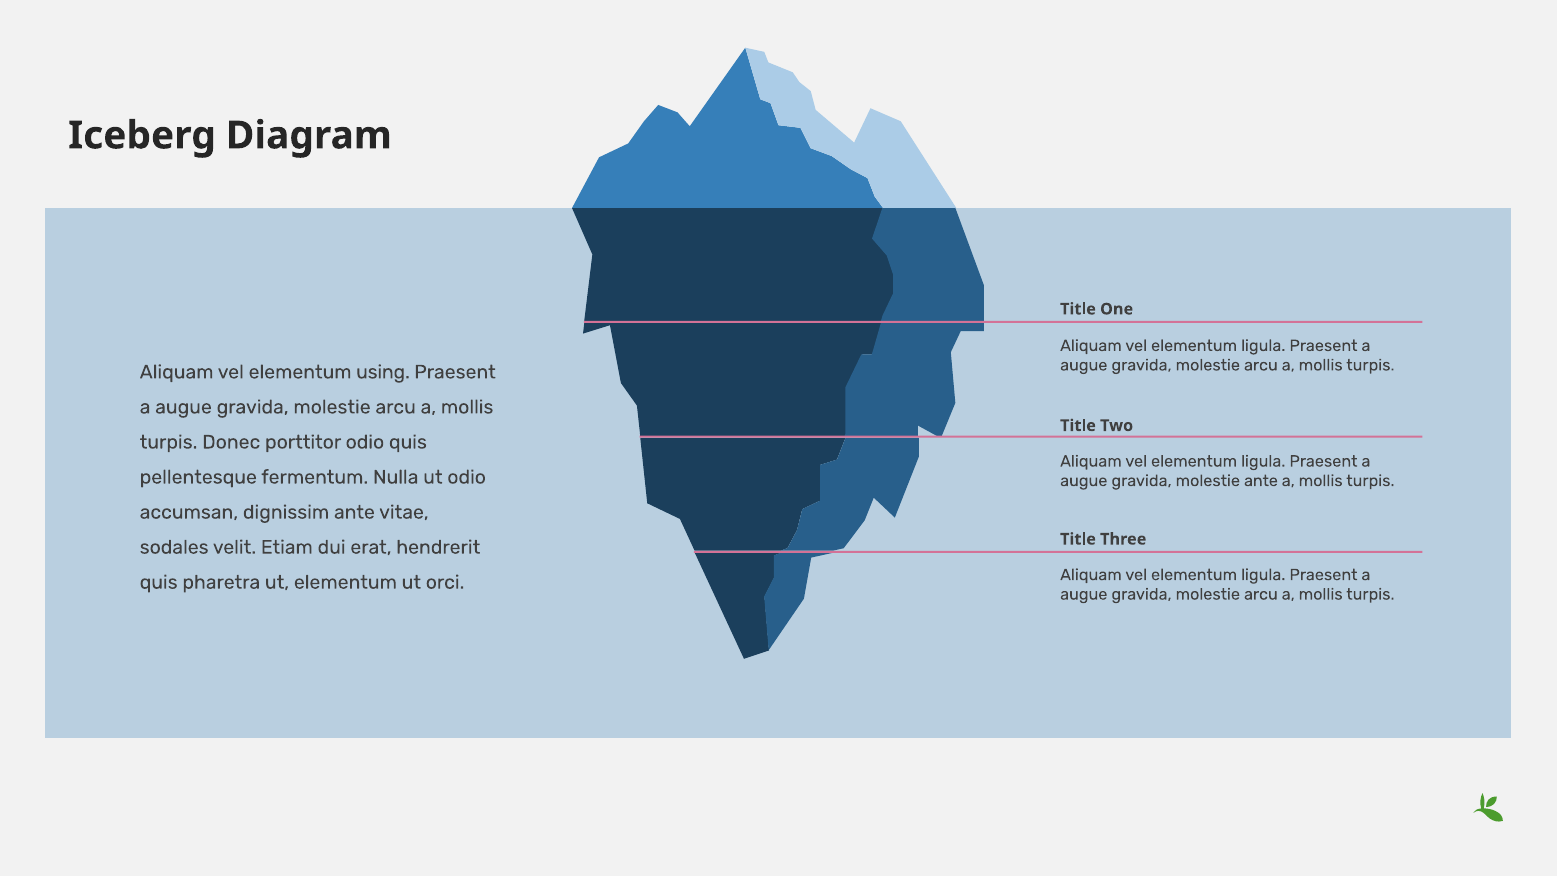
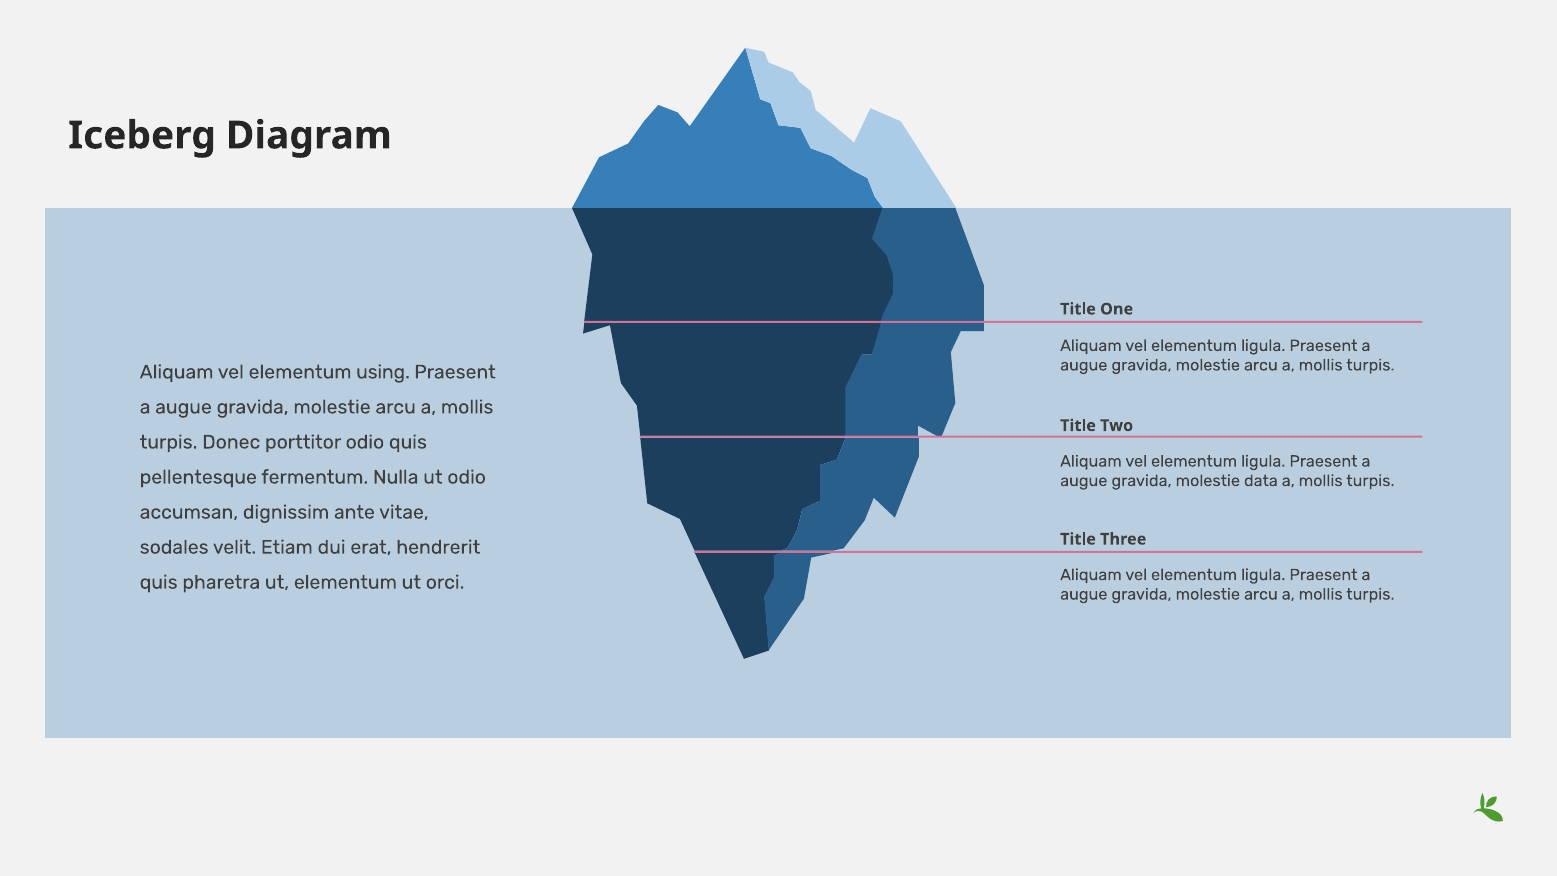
molestie ante: ante -> data (1261, 481)
